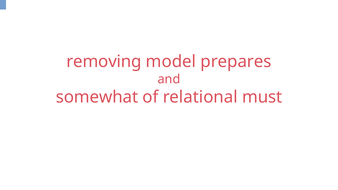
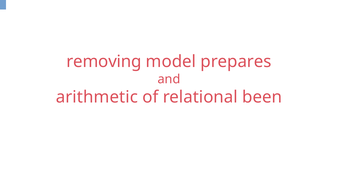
somewhat: somewhat -> arithmetic (97, 97)
must: must -> been (262, 97)
